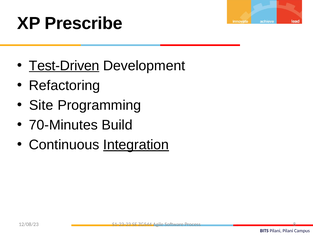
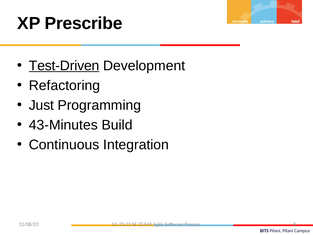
Site: Site -> Just (41, 105)
70-Minutes: 70-Minutes -> 43-Minutes (63, 125)
Integration underline: present -> none (136, 145)
